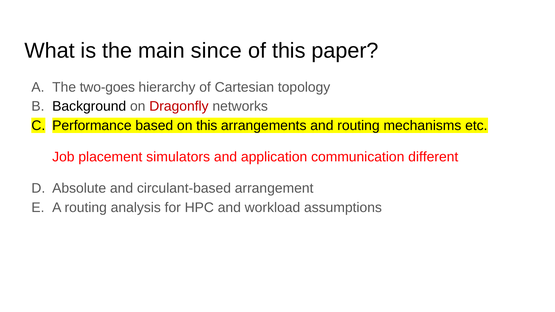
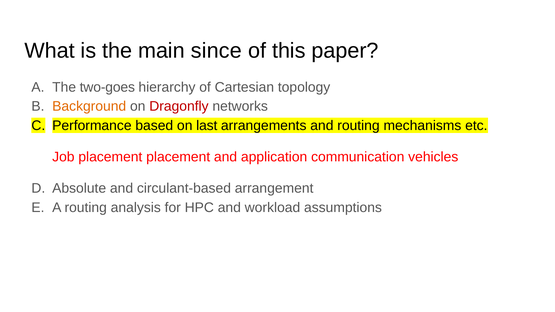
Background colour: black -> orange (89, 106)
on this: this -> last (207, 126)
placement simulators: simulators -> placement (178, 157)
different: different -> vehicles (433, 157)
